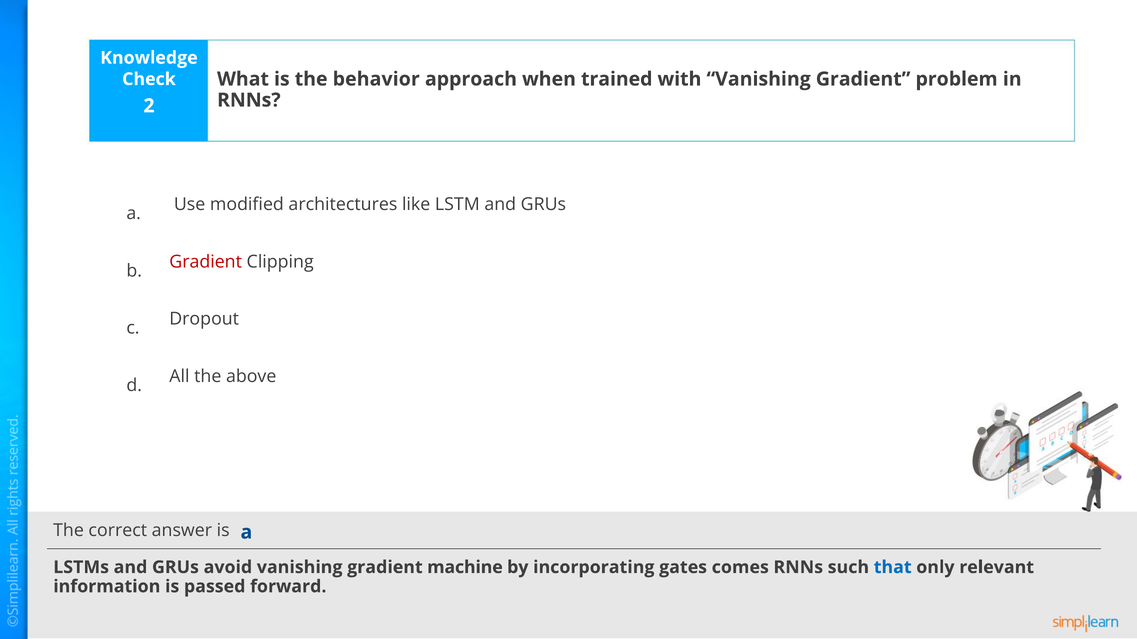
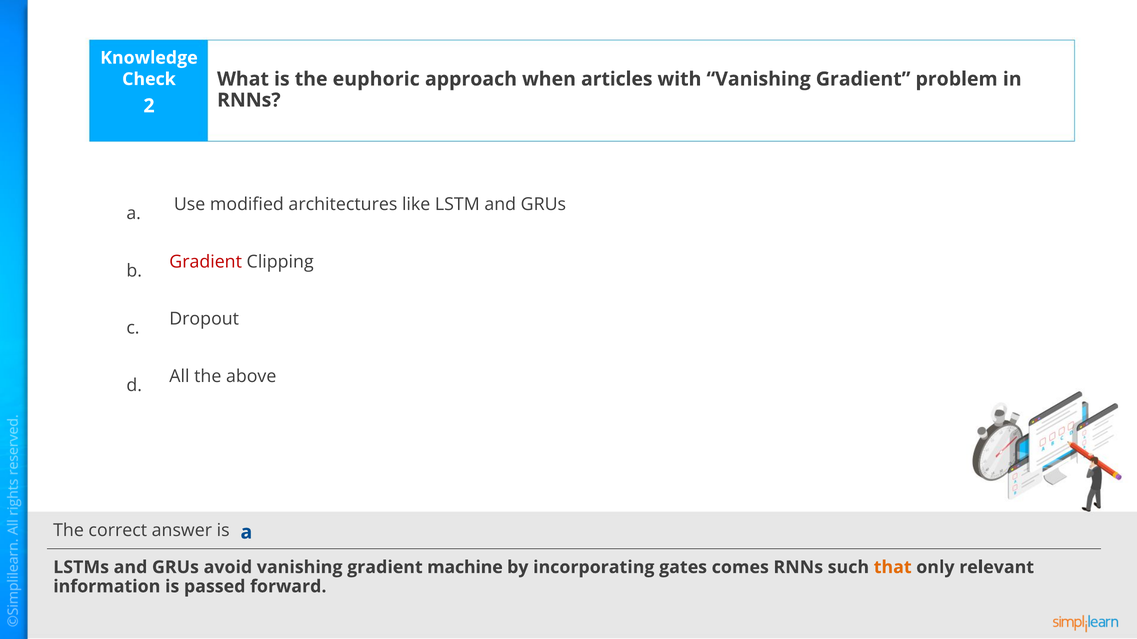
behavior: behavior -> euphoric (376, 79)
trained: trained -> articles (617, 79)
that colour: blue -> orange (893, 568)
